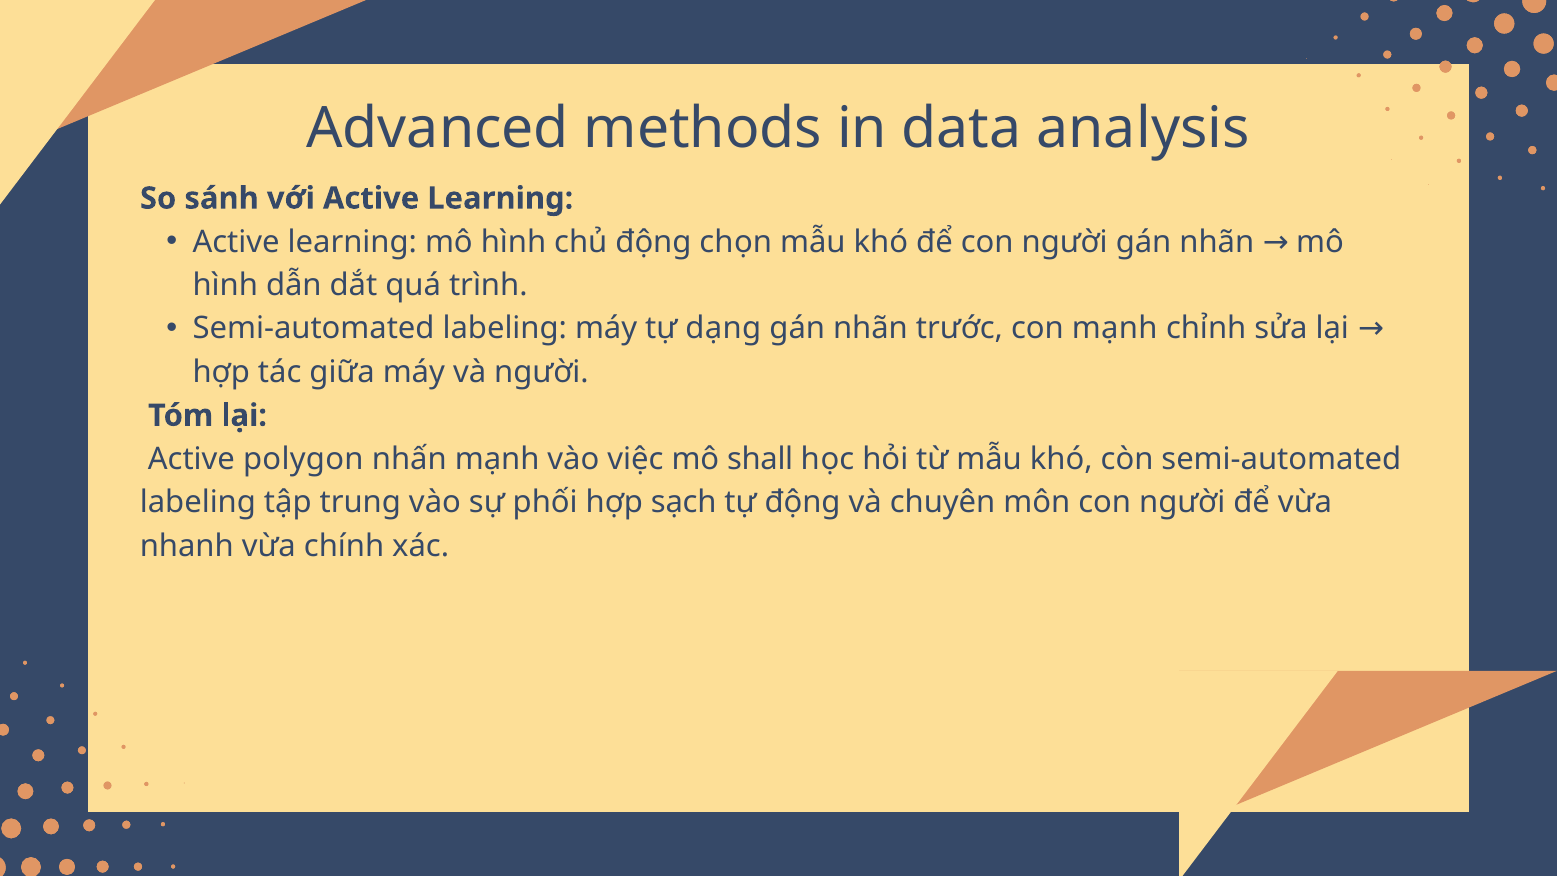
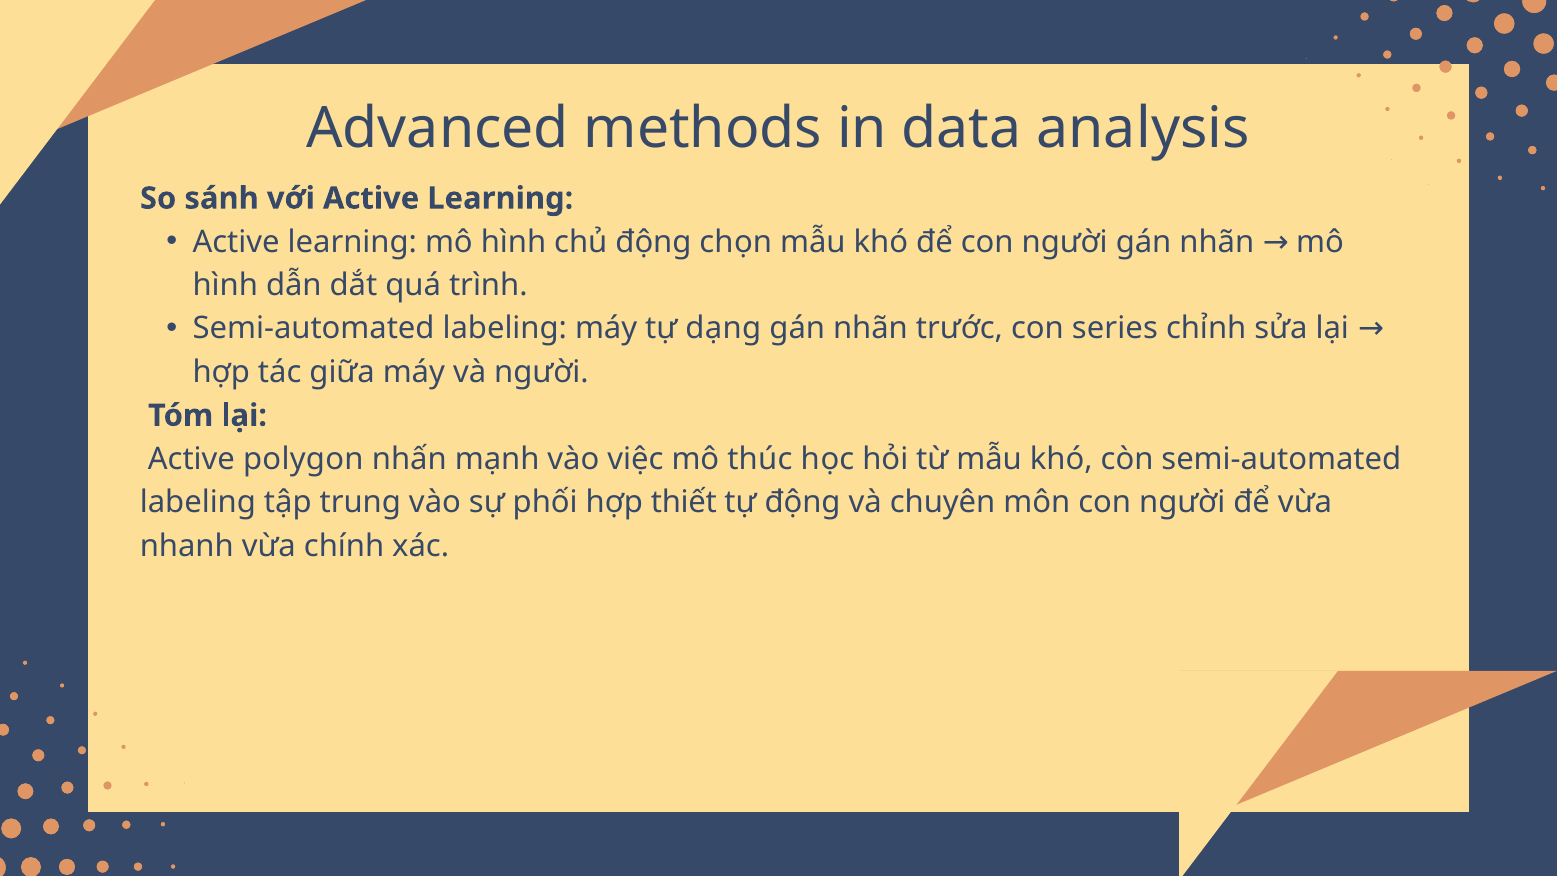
con mạnh: mạnh -> series (1115, 329)
shall: shall -> thúc (760, 459)
sạch: sạch -> thiết (684, 502)
